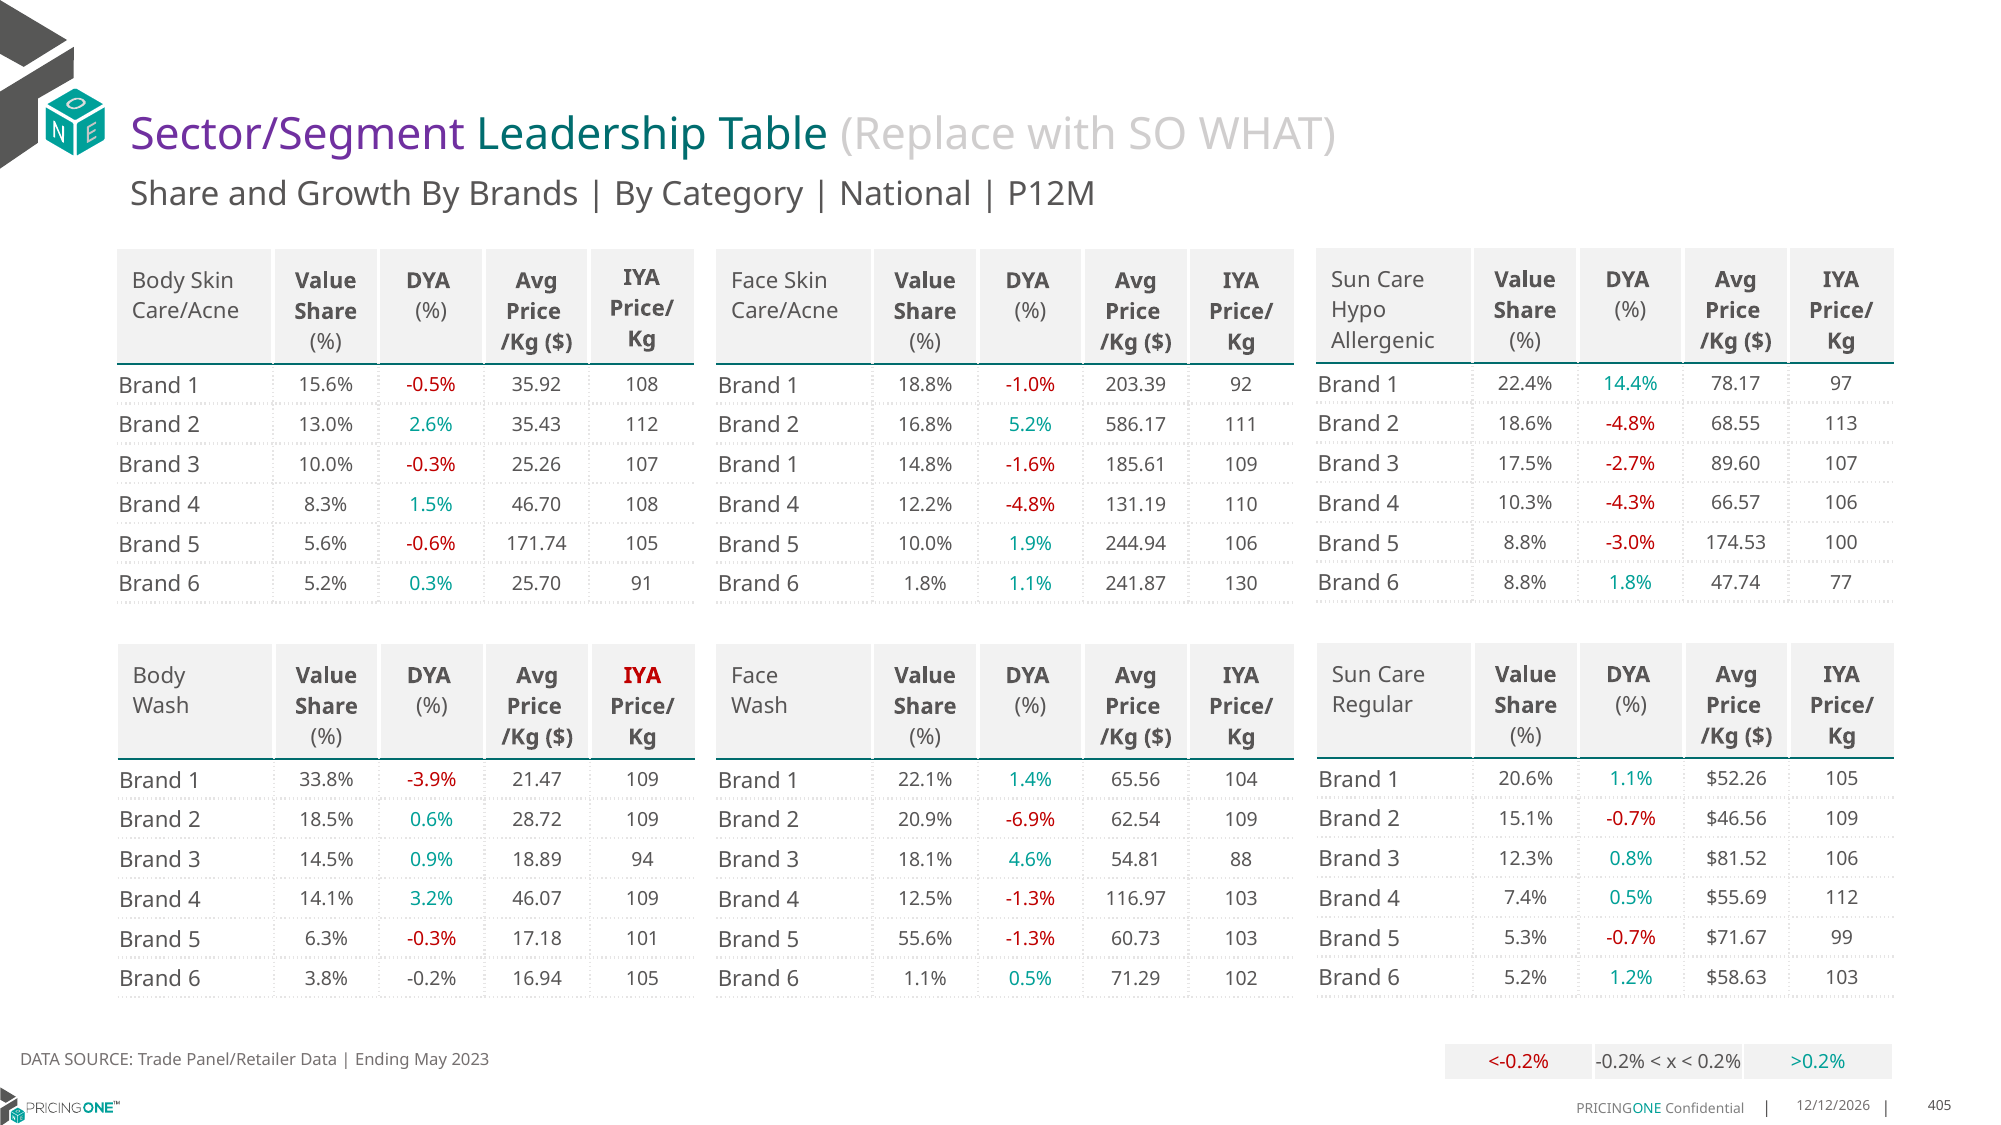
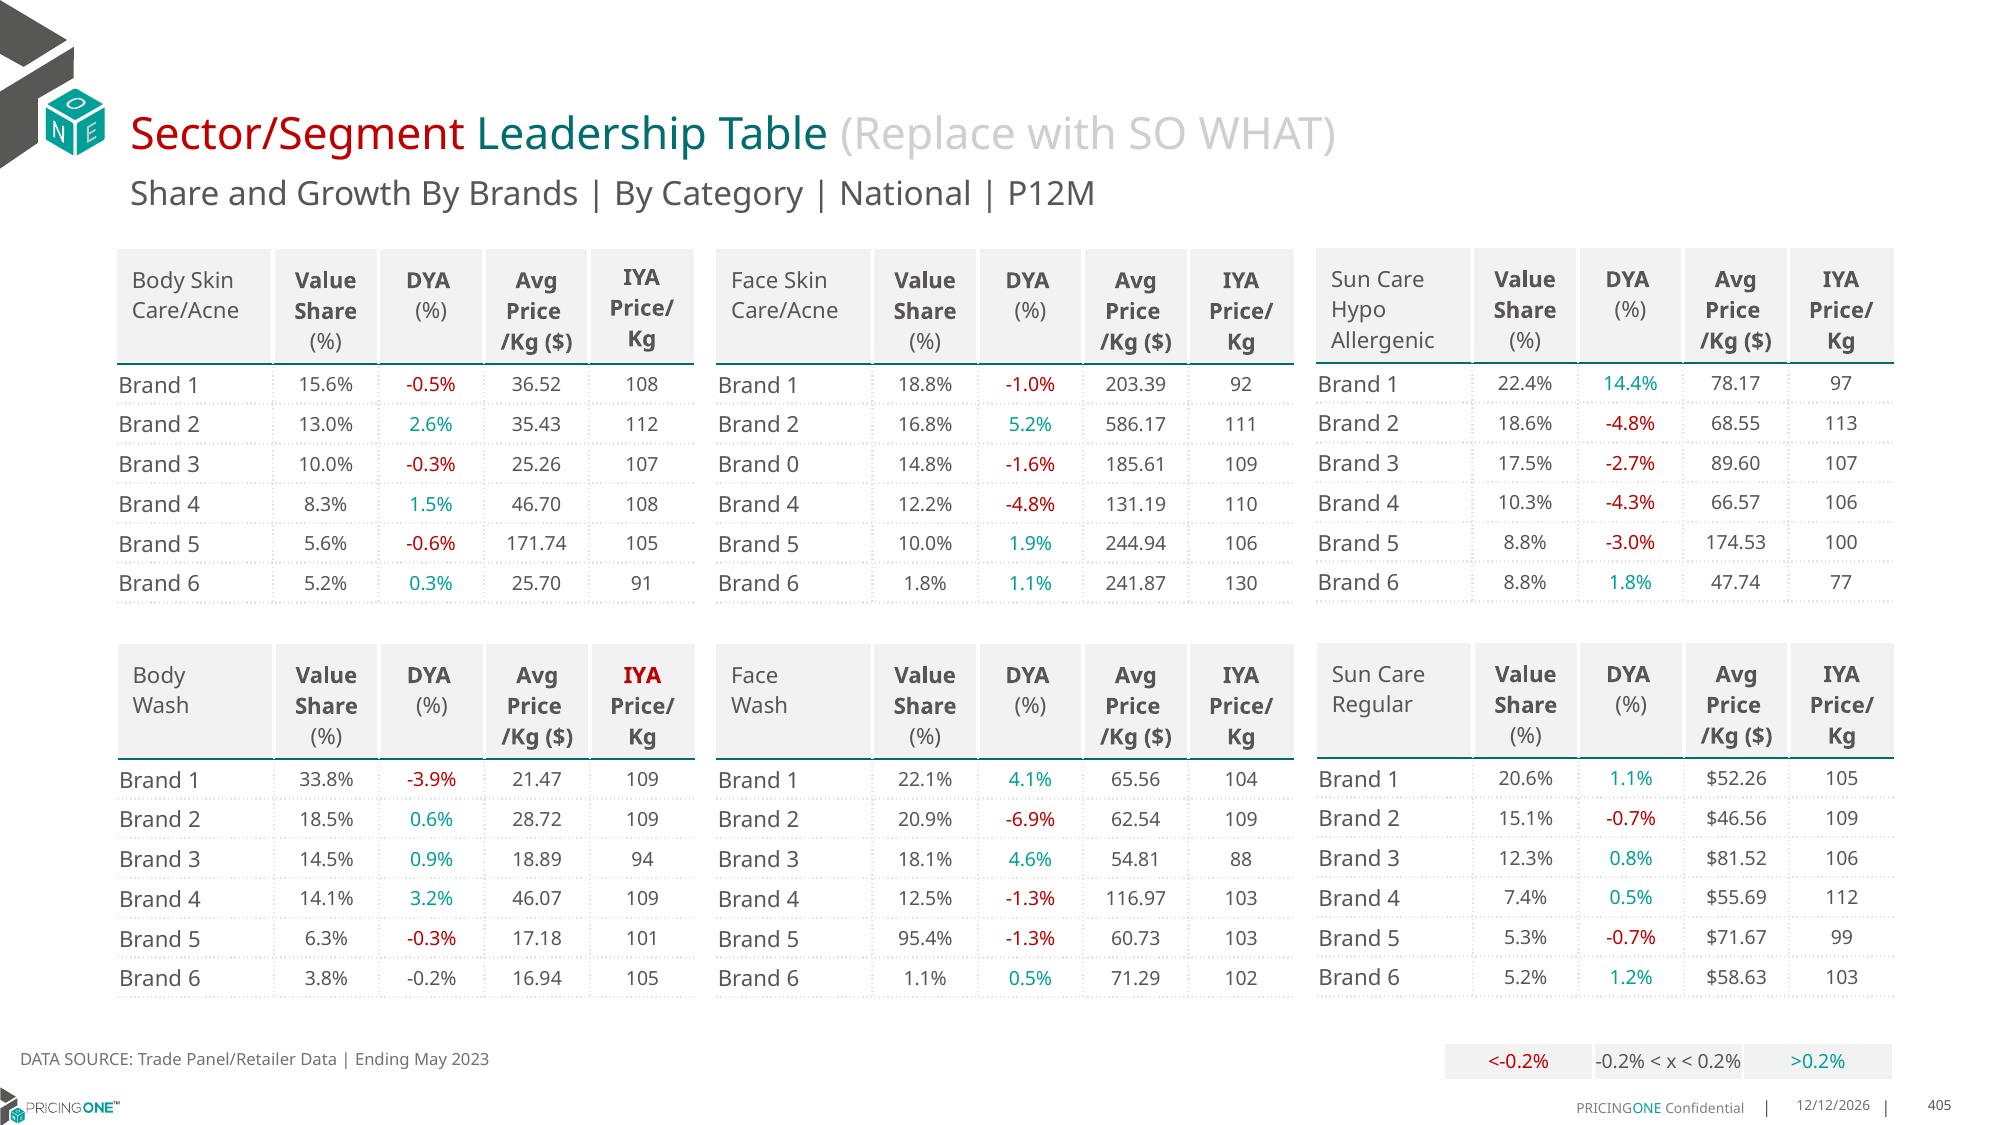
Sector/Segment colour: purple -> red (298, 134)
35.92: 35.92 -> 36.52 (537, 386)
1: 1 -> 0 (793, 466)
1.4%: 1.4% -> 4.1% (1031, 781)
55.6%: 55.6% -> 95.4% (925, 940)
